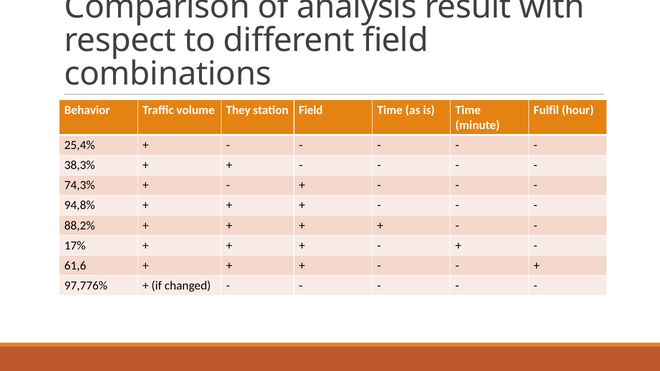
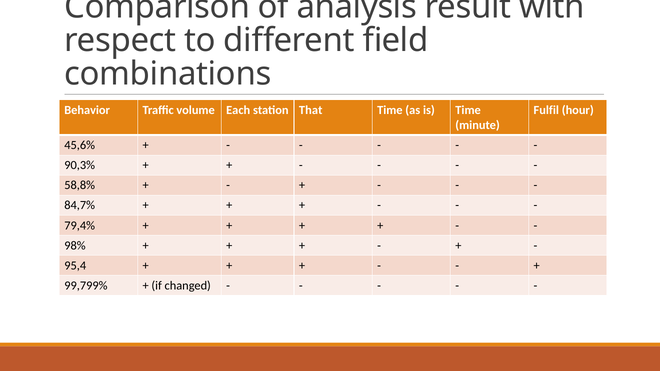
They: They -> Each (238, 110)
station Field: Field -> That (311, 110)
25,4%: 25,4% -> 45,6% (80, 145)
38,3%: 38,3% -> 90,3% (80, 165)
74,3%: 74,3% -> 58,8% (80, 185)
94,8%: 94,8% -> 84,7% (80, 206)
88,2%: 88,2% -> 79,4% (80, 226)
17%: 17% -> 98% (75, 246)
61,6: 61,6 -> 95,4 (75, 266)
97,776%: 97,776% -> 99,799% (86, 286)
